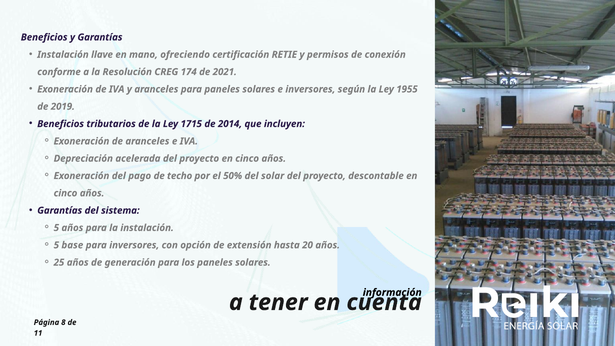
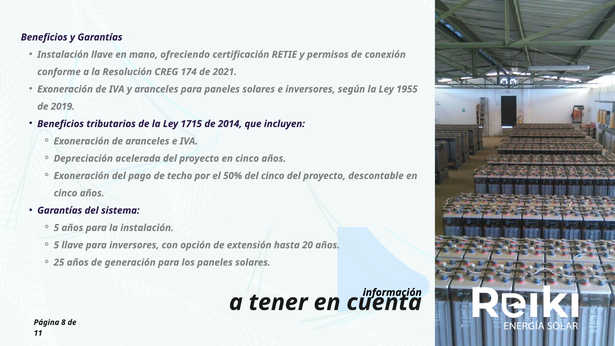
del solar: solar -> cinco (273, 176)
5 base: base -> llave (72, 245)
